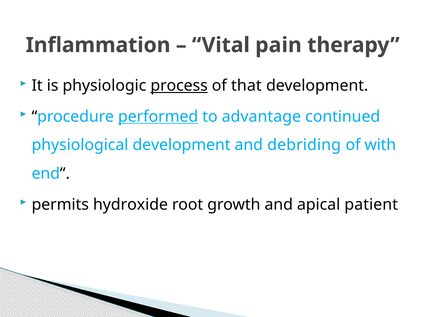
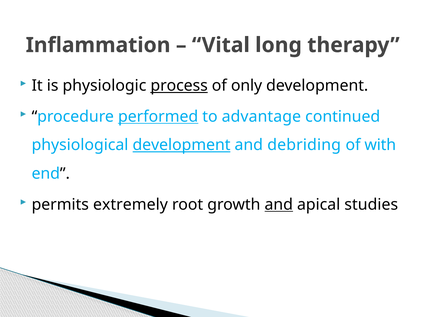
pain: pain -> long (279, 45)
that: that -> only (247, 85)
development underline: none -> present (182, 145)
hydroxide: hydroxide -> extremely (130, 204)
and underline: none -> present (279, 204)
patient: patient -> studies (371, 204)
